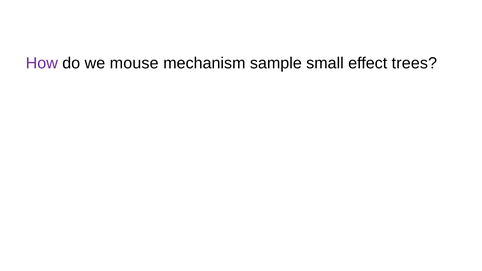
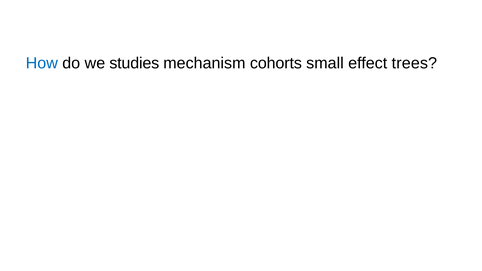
How colour: purple -> blue (42, 63)
mouse: mouse -> studies (134, 63)
sample: sample -> cohorts (276, 63)
